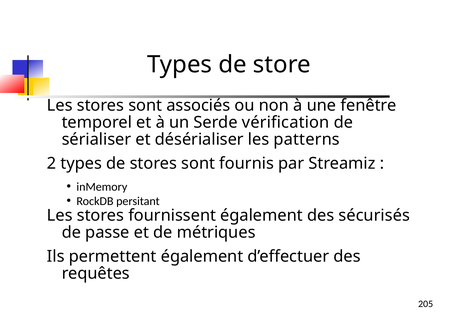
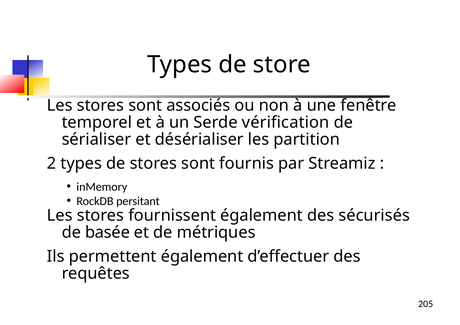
patterns: patterns -> partition (307, 139)
passe: passe -> basée (107, 233)
